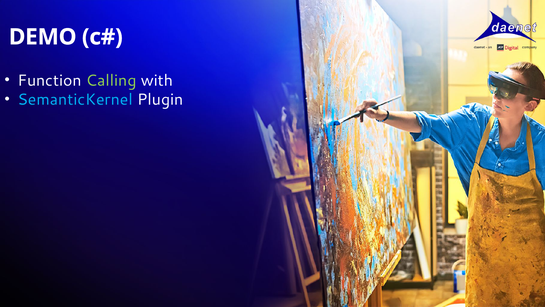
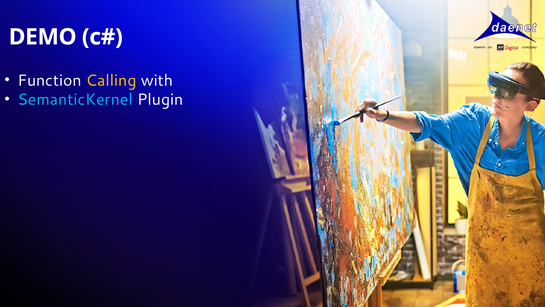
Calling colour: light green -> yellow (111, 80)
